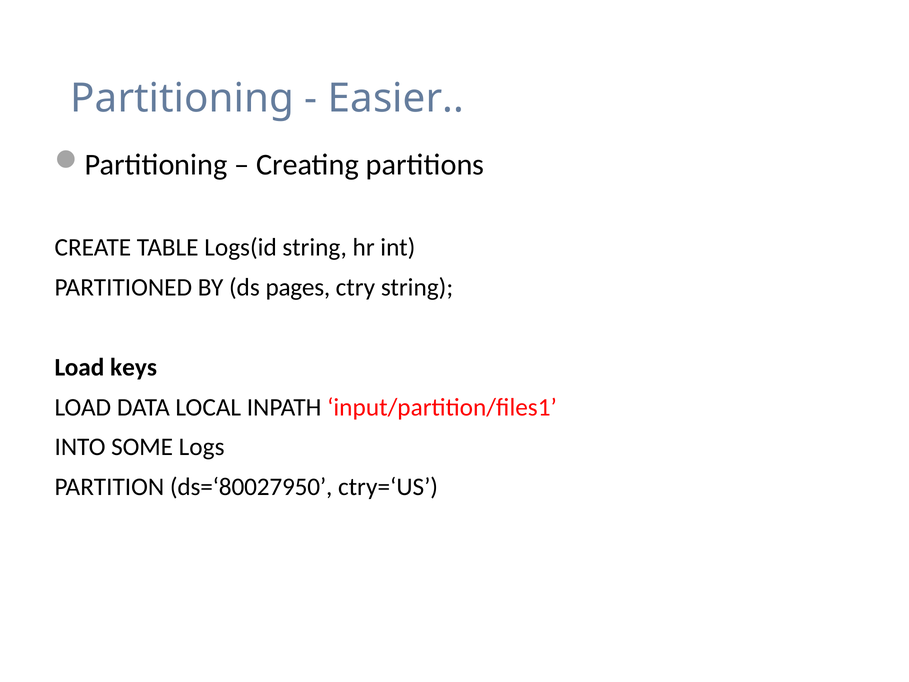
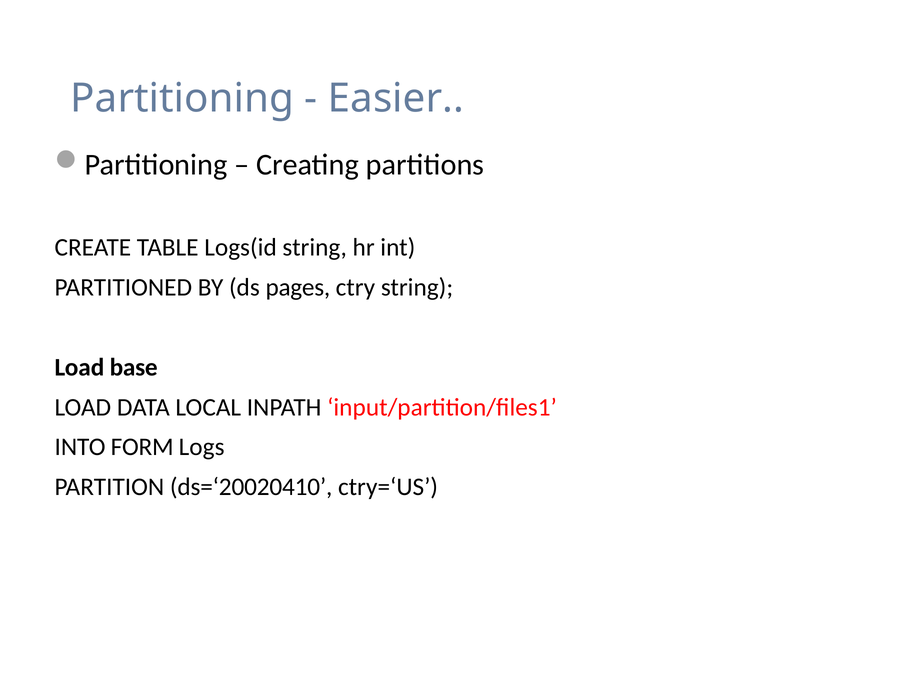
keys: keys -> base (134, 367)
SOME: SOME -> FORM (142, 447)
ds=‘80027950: ds=‘80027950 -> ds=‘20020410 (251, 487)
